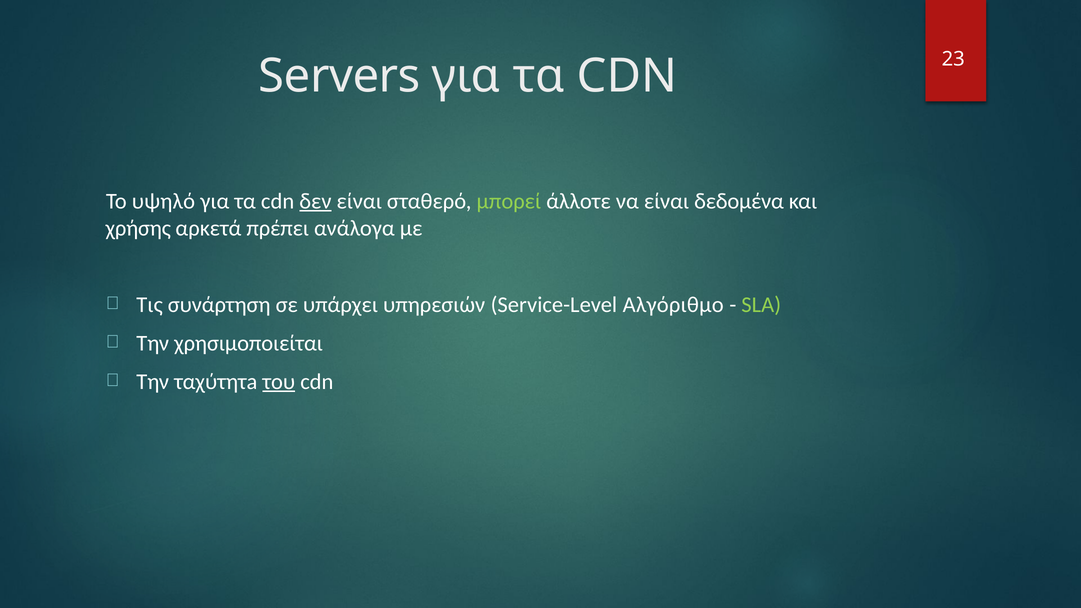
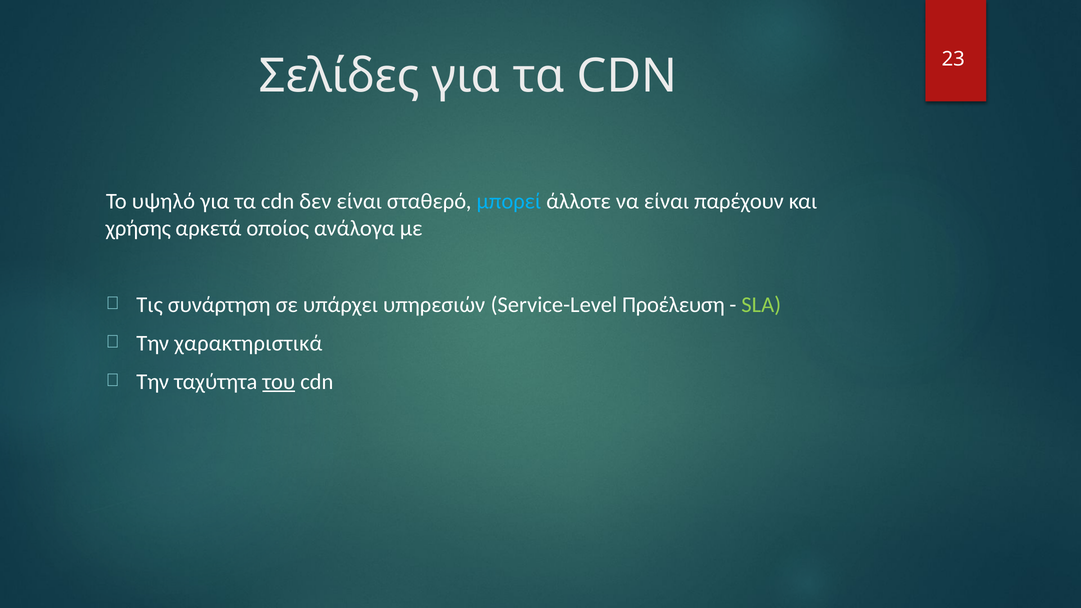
Servers: Servers -> Σελίδες (339, 76)
δεν underline: present -> none (315, 201)
μπορεί colour: light green -> light blue (509, 201)
δεδομένα: δεδομένα -> παρέχουν (739, 201)
πρέπει: πρέπει -> οποίος (278, 228)
Αλγόριθμο: Αλγόριθμο -> Προέλευση (673, 305)
χρησιμοποιείται: χρησιμοποιείται -> χαρακτηριστικά (248, 343)
